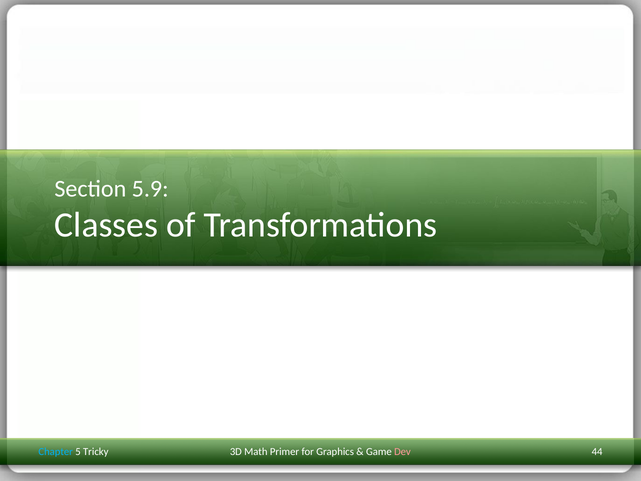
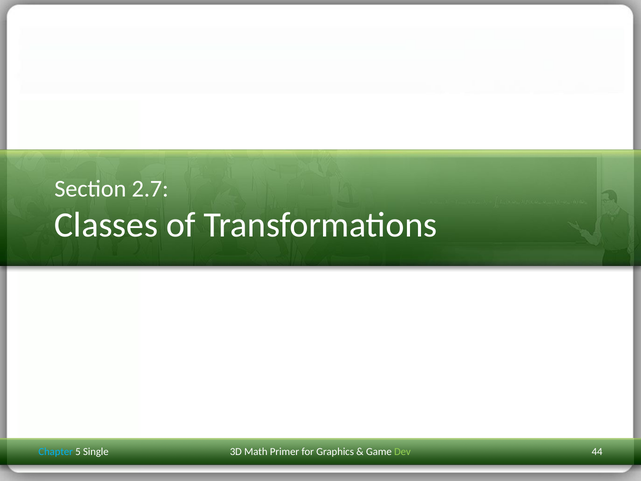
5.9: 5.9 -> 2.7 (150, 189)
Tricky: Tricky -> Single (96, 452)
Dev colour: pink -> light green (402, 452)
